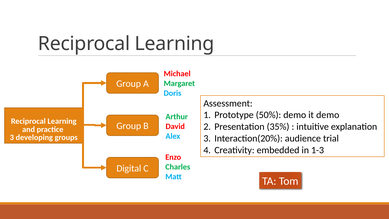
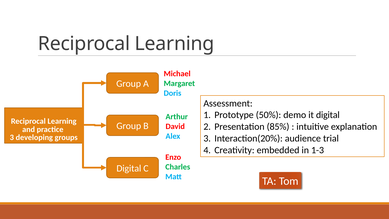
it demo: demo -> digital (328, 115)
35%: 35% -> 85% (278, 127)
